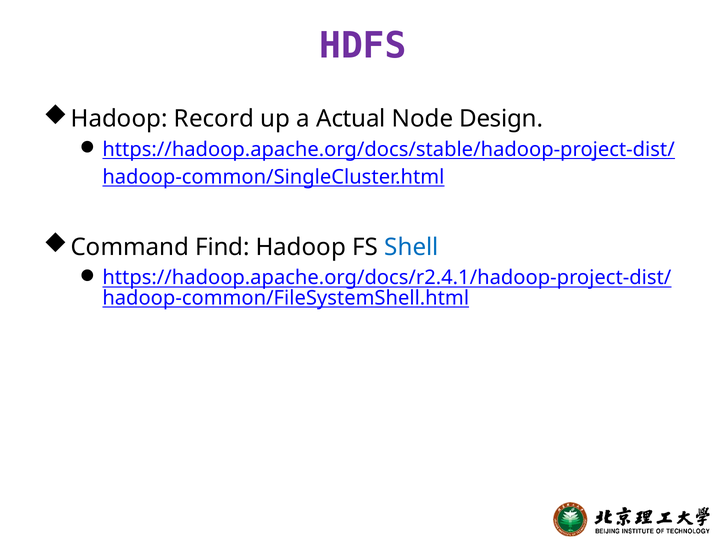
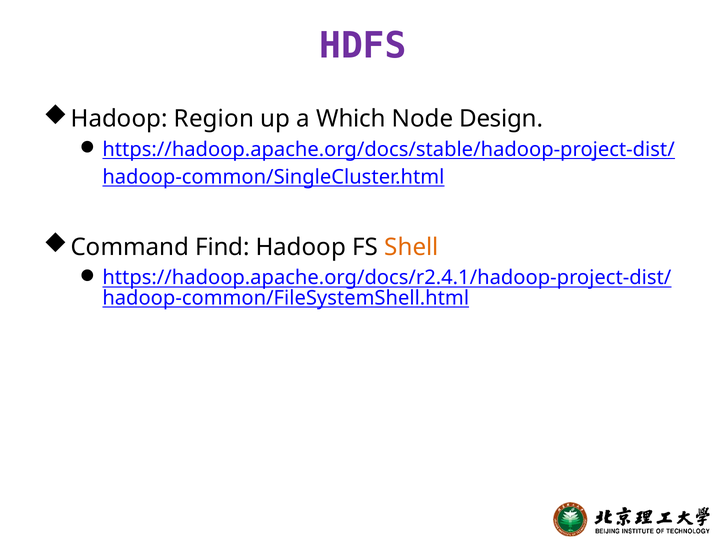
Record: Record -> Region (214, 119)
Actual: Actual -> Which (351, 119)
Shell colour: blue -> orange (411, 247)
